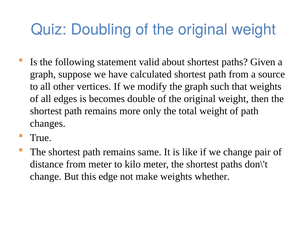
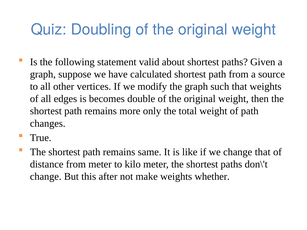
change pair: pair -> that (263, 152)
edge: edge -> after (108, 177)
